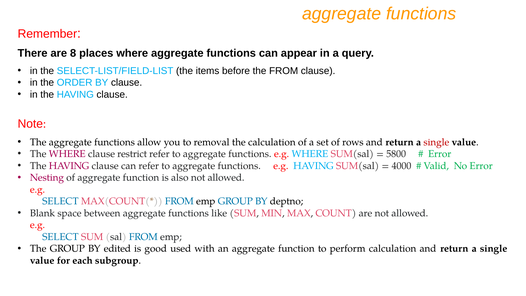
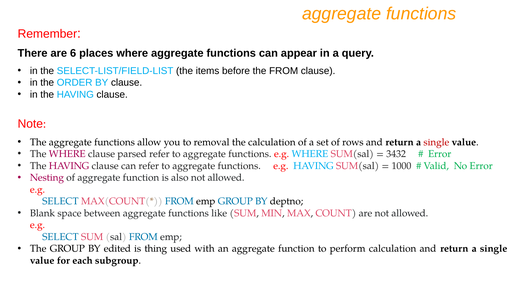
8: 8 -> 6 (73, 53)
restrict: restrict -> parsed (132, 154)
5800: 5800 -> 3432 (396, 154)
4000: 4000 -> 1000 (401, 166)
good: good -> thing (156, 249)
